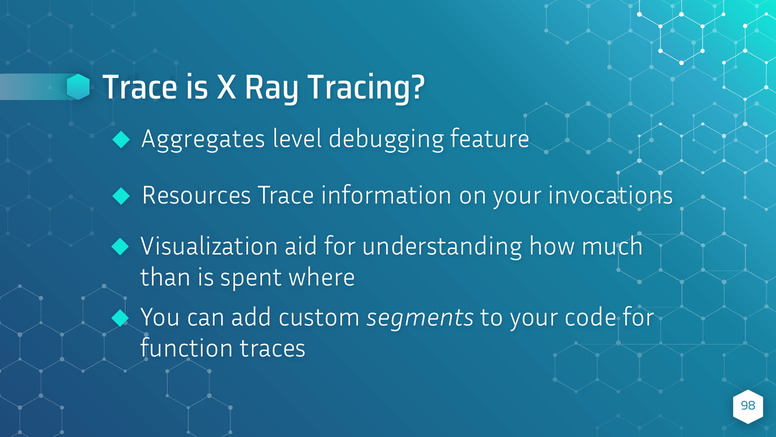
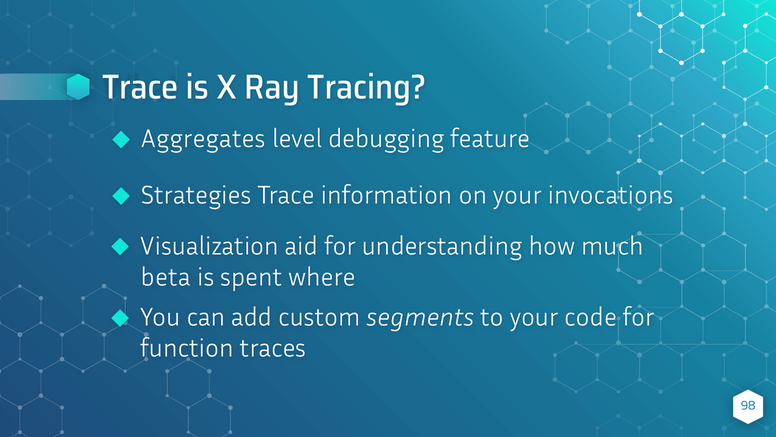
Resources: Resources -> Strategies (196, 195)
than: than -> beta (166, 277)
